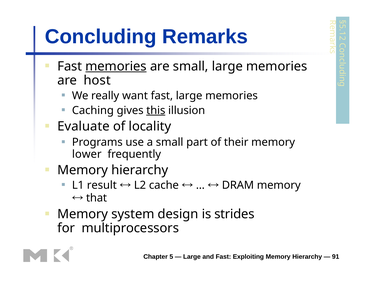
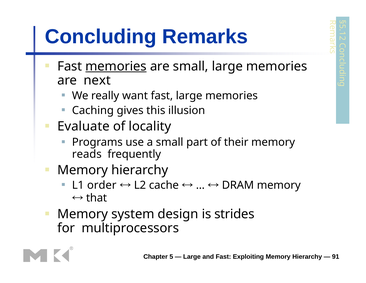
host: host -> next (97, 80)
this underline: present -> none (156, 110)
lower: lower -> reads (87, 154)
result: result -> order (102, 185)
